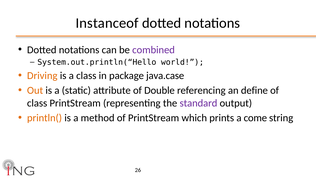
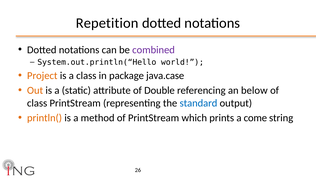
Instanceof: Instanceof -> Repetition (107, 23)
Driving: Driving -> Project (42, 76)
define: define -> below (254, 90)
standard colour: purple -> blue (198, 103)
